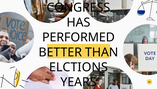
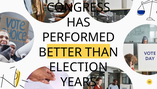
ELCTIONS: ELCTIONS -> ELECTION (78, 67)
